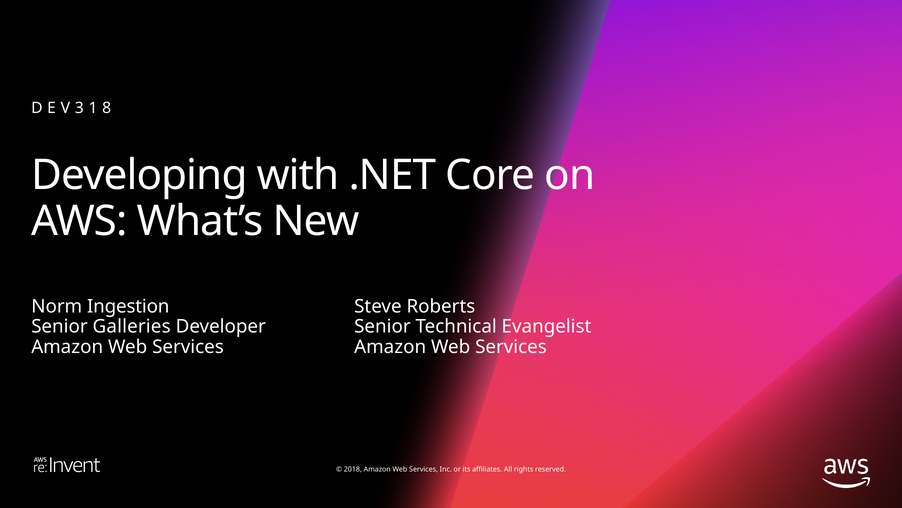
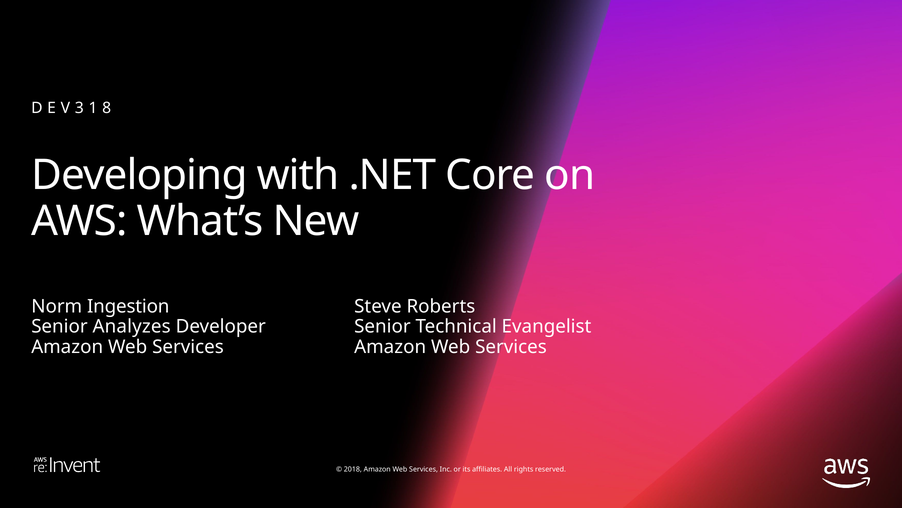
Galleries: Galleries -> Analyzes (132, 326)
